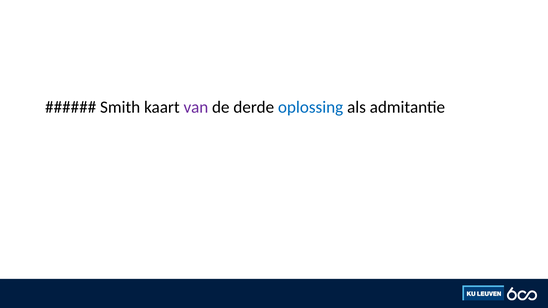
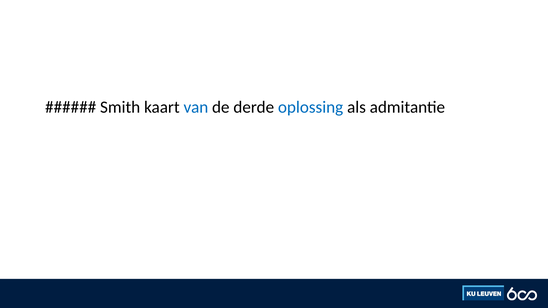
van colour: purple -> blue (196, 107)
